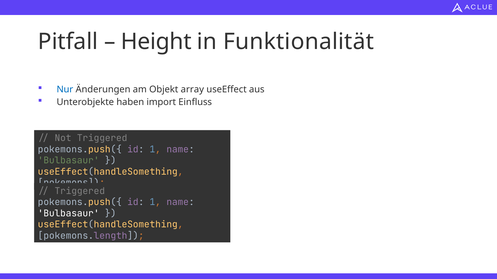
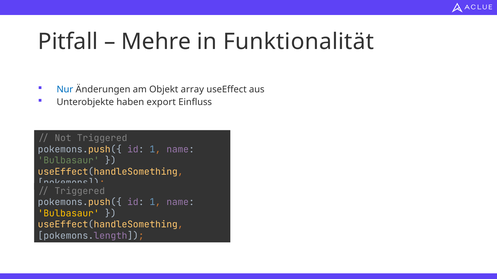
Height: Height -> Mehre (156, 42)
import: import -> export (161, 102)
Bulbasaur colour: white -> yellow (69, 214)
